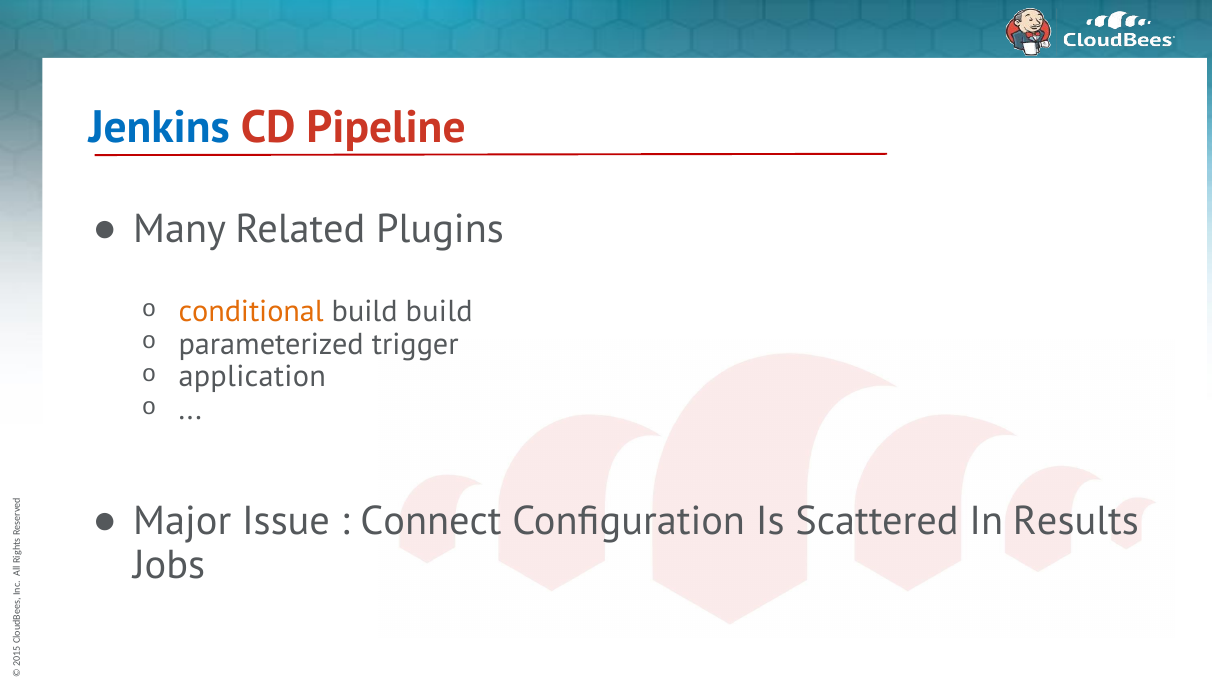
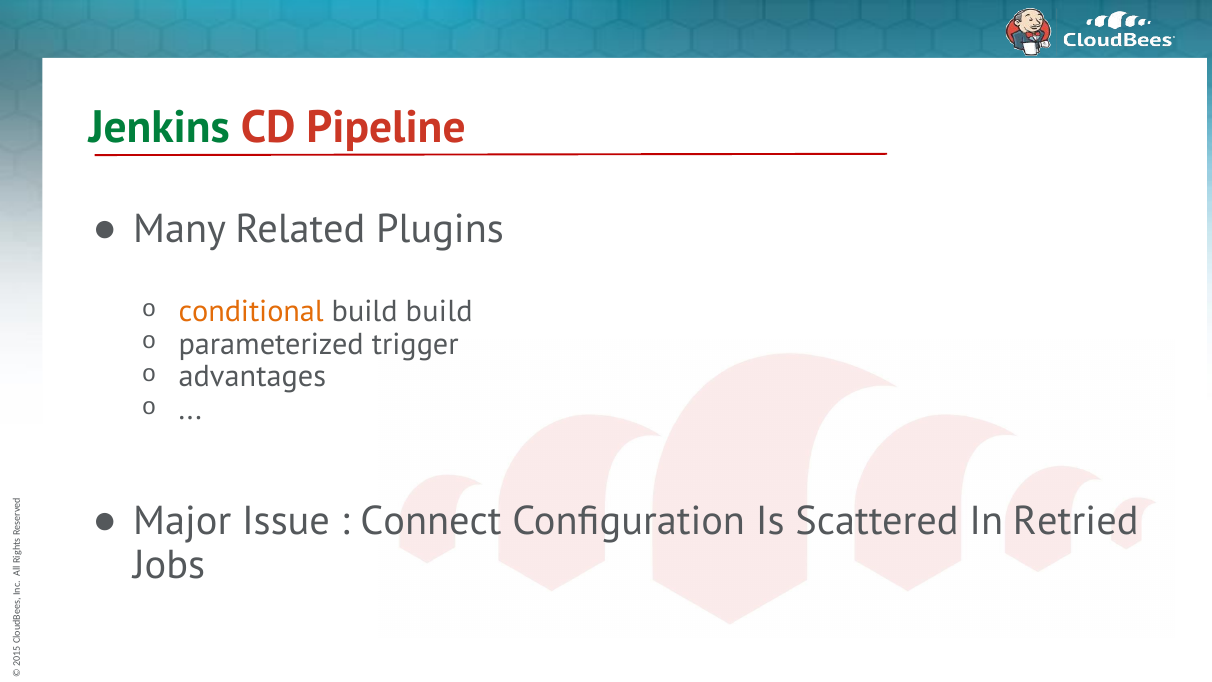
Jenkins colour: blue -> green (159, 128)
application: application -> advantages (252, 377)
Results: Results -> Retried (1076, 521)
